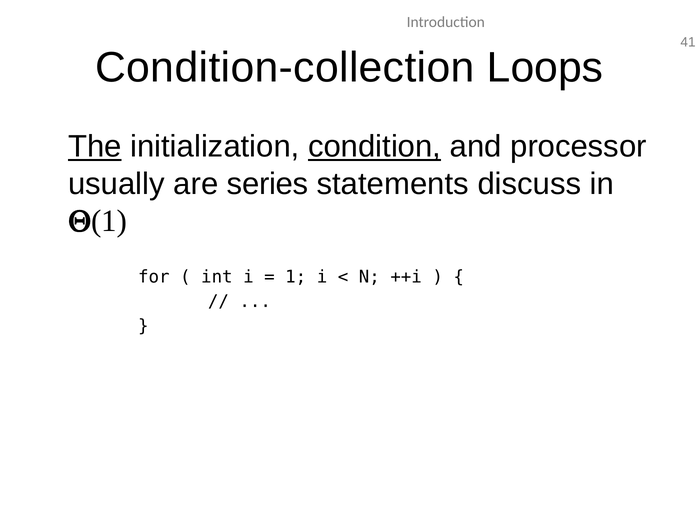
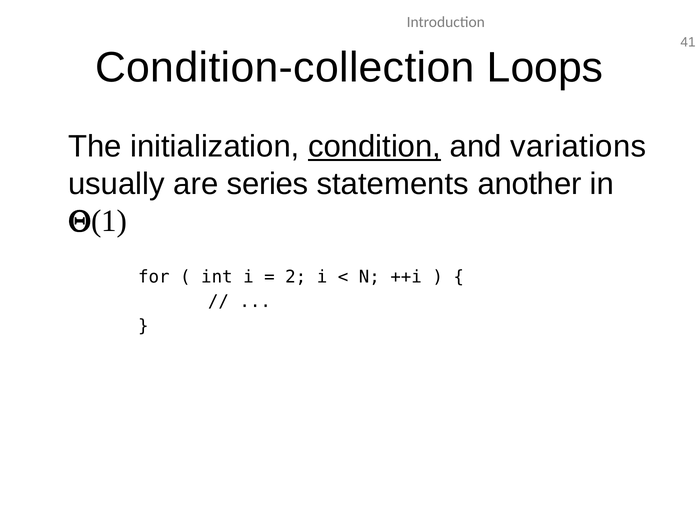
The underline: present -> none (95, 147)
processor: processor -> variations (578, 147)
discuss: discuss -> another (529, 184)
1: 1 -> 2 (296, 277)
